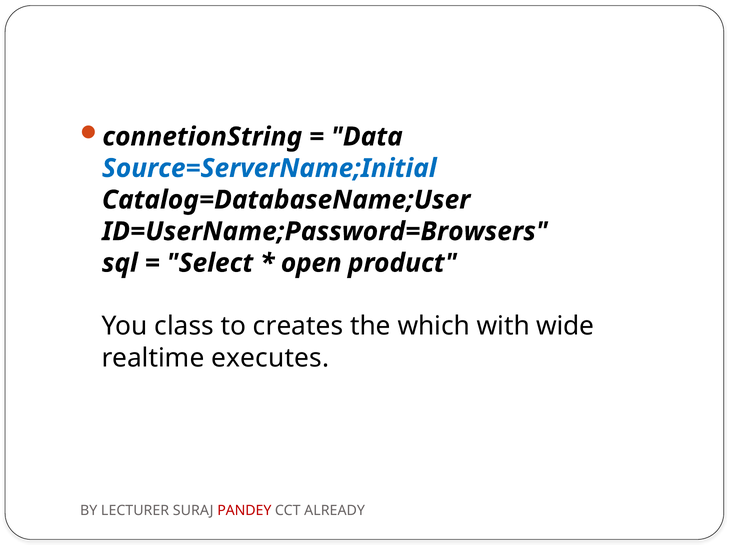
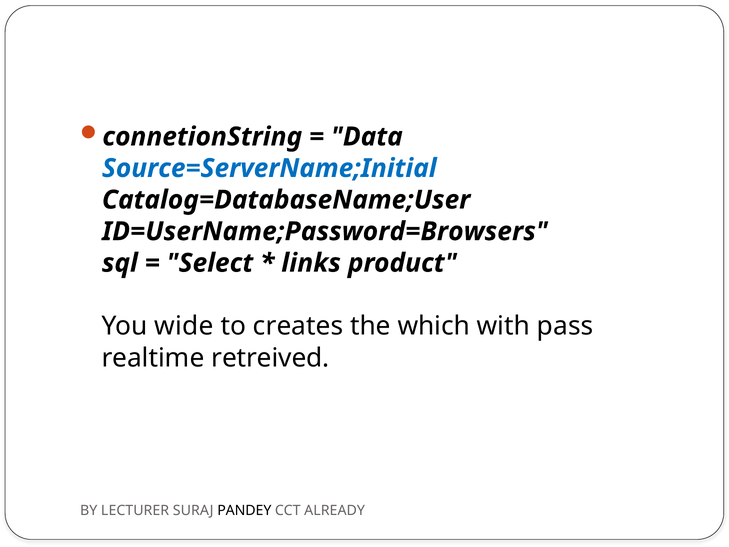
open: open -> links (311, 263)
class: class -> wide (184, 326)
wide: wide -> pass (565, 326)
executes: executes -> retreived (270, 358)
PANDEY colour: red -> black (244, 510)
